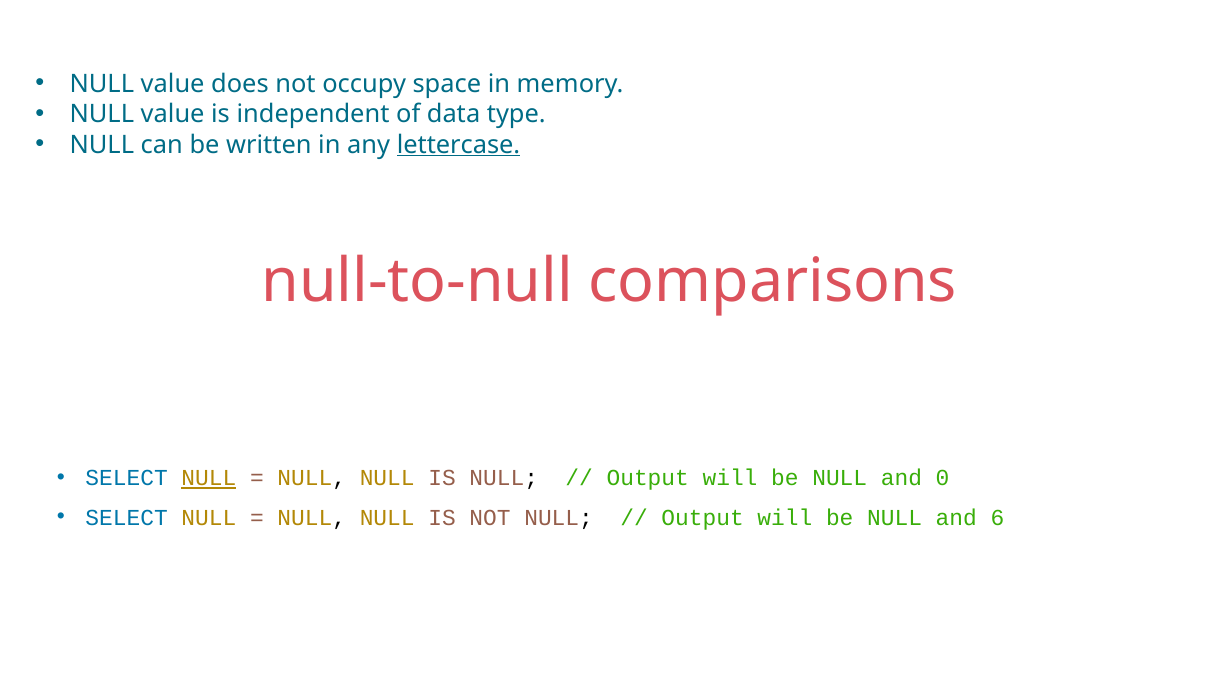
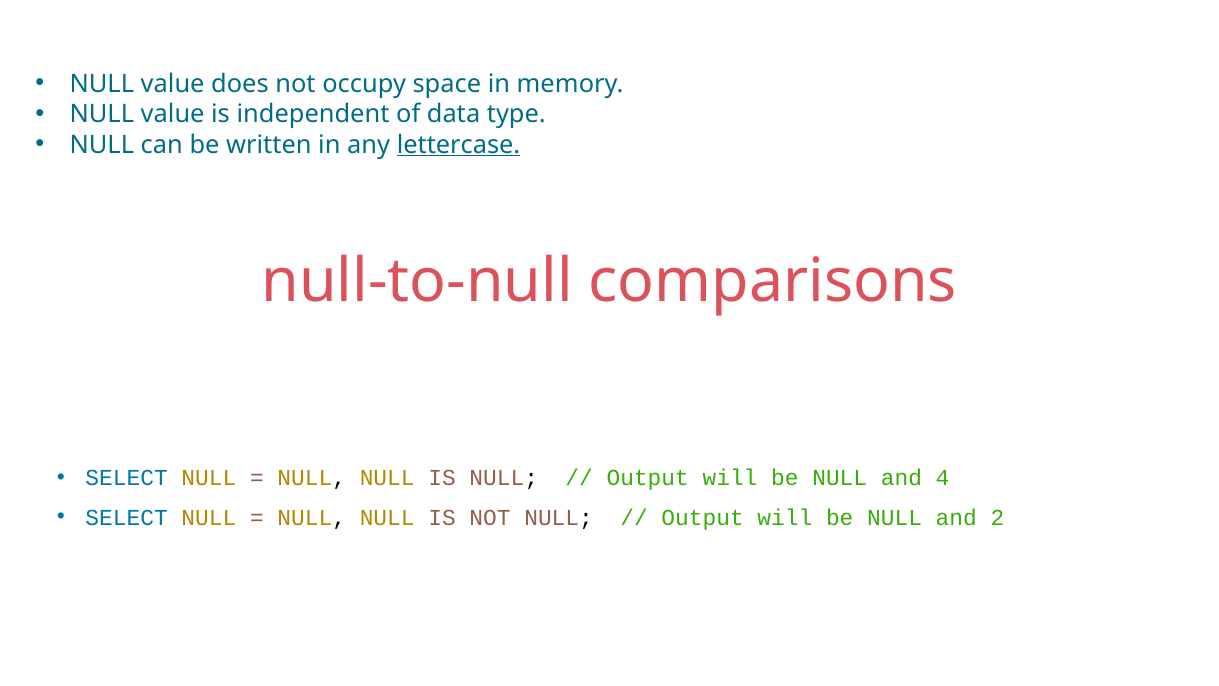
NULL underline: present -> none (209, 478)
0: 0 -> 4 (943, 478)
6: 6 -> 2 (997, 517)
